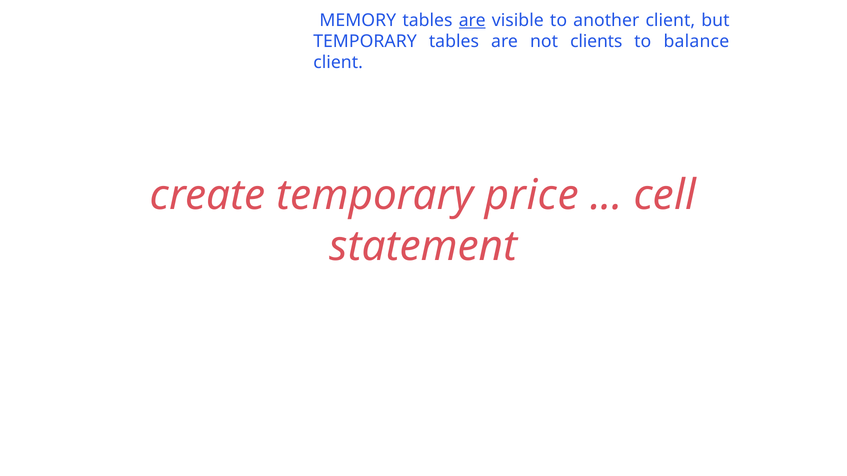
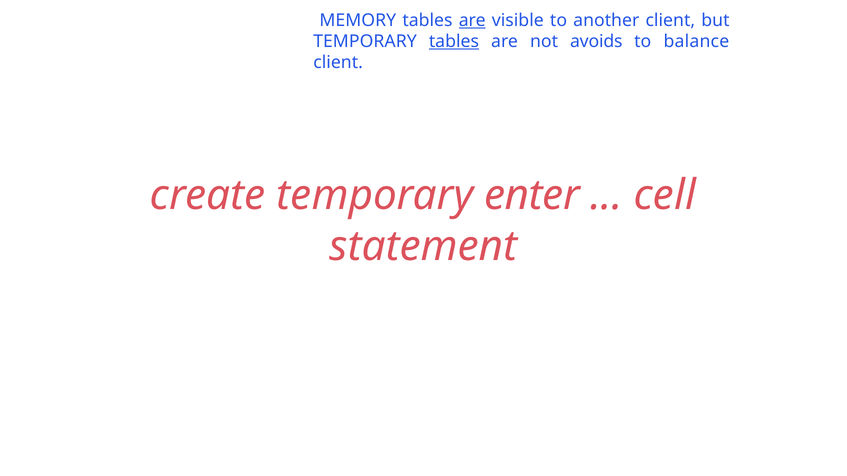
tables underline: none -> present (454, 41)
clients: clients -> avoids (596, 41)
price: price -> enter (532, 196)
